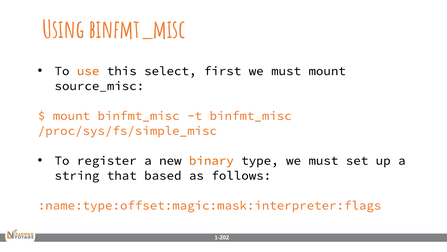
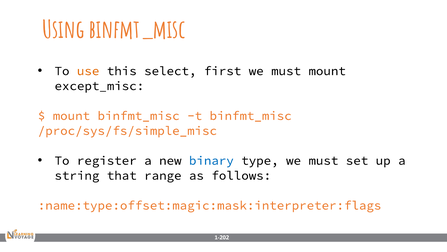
source_misc: source_misc -> except_misc (99, 86)
binary colour: orange -> blue (211, 160)
based: based -> range (163, 175)
